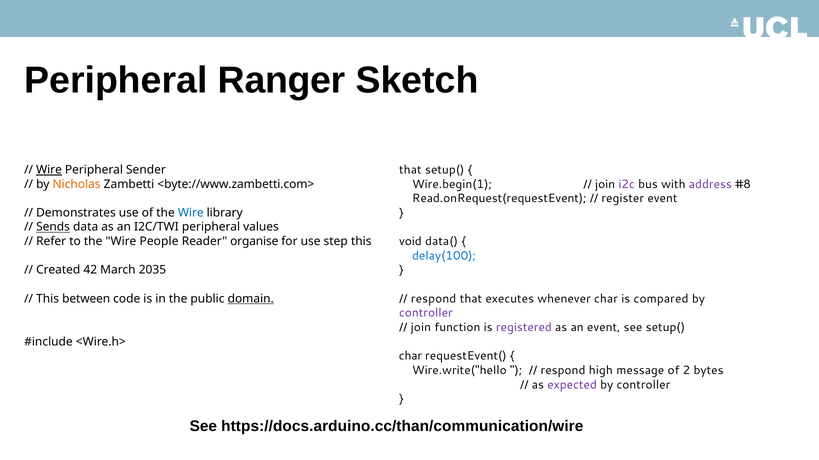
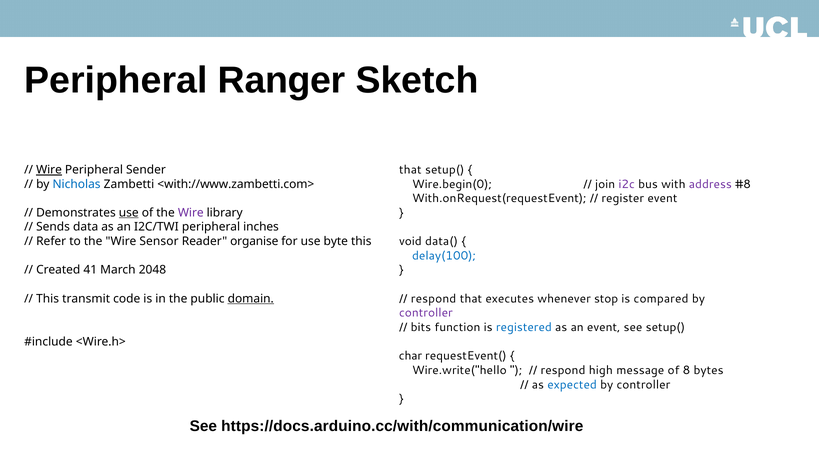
Wire.begin(1: Wire.begin(1 -> Wire.begin(0 (452, 184)
Nicholas colour: orange -> blue (77, 184)
<byte://www.zambetti.com>: <byte://www.zambetti.com> -> <with://www.zambetti.com> (236, 184)
Read.onRequest(requestEvent: Read.onRequest(requestEvent -> With.onRequest(requestEvent (499, 199)
use underline: none -> present (129, 213)
Wire colour: blue -> purple (191, 213)
Sends underline: present -> none (53, 227)
values: values -> inches (261, 227)
People: People -> Sensor (159, 242)
step: step -> byte (336, 242)
42: 42 -> 41 (90, 270)
2035: 2035 -> 2048 (152, 270)
whenever char: char -> stop (606, 299)
between: between -> transmit (86, 299)
join: join -> bits (421, 328)
registered colour: purple -> blue (524, 328)
2: 2 -> 8 (686, 371)
expected colour: purple -> blue (572, 385)
https://docs.arduino.cc/than/communication/wire: https://docs.arduino.cc/than/communication/wire -> https://docs.arduino.cc/with/communication/wire (402, 427)
